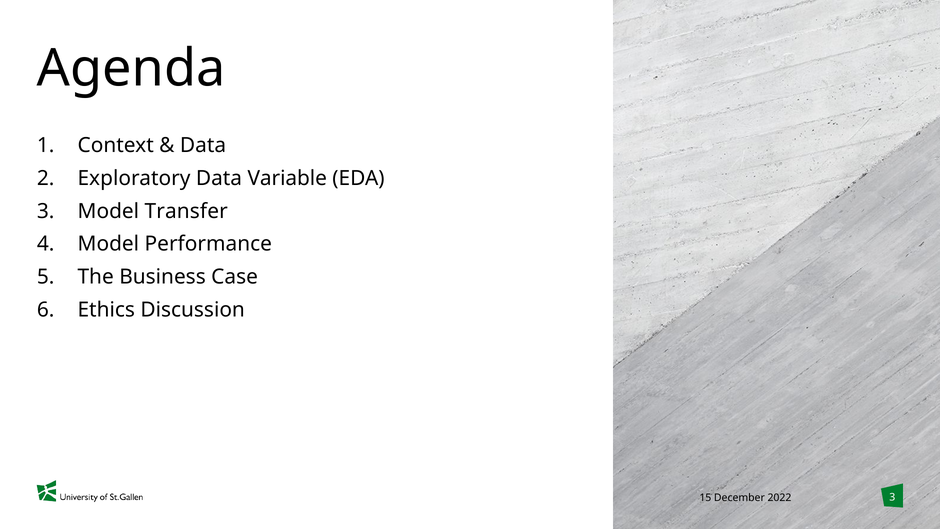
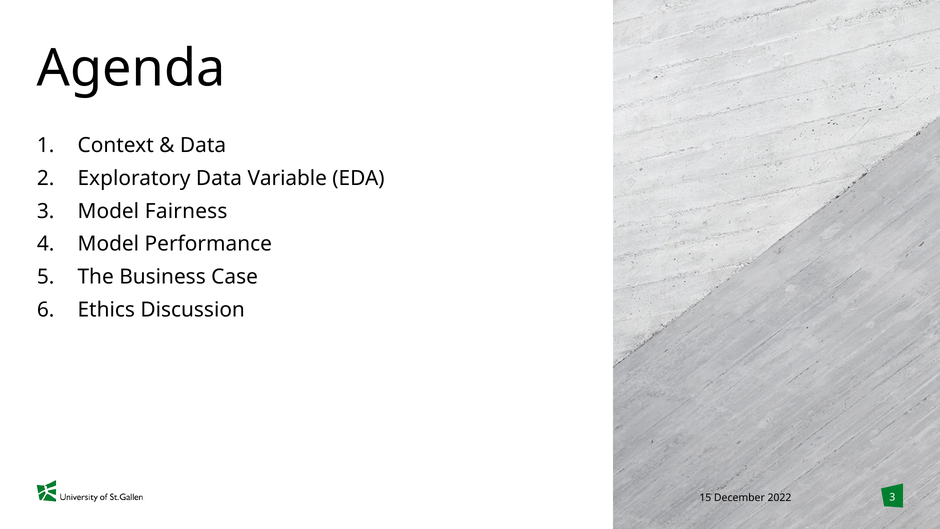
Transfer: Transfer -> Fairness (186, 211)
